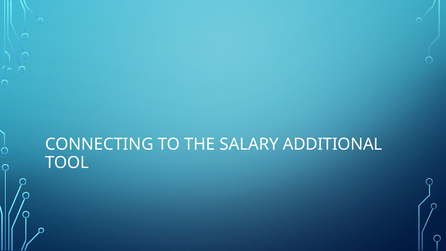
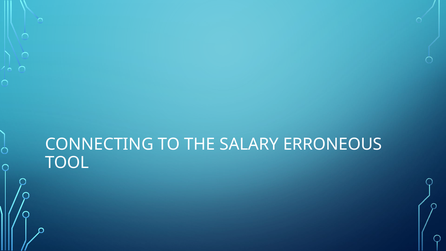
ADDITIONAL: ADDITIONAL -> ERRONEOUS (333, 144)
